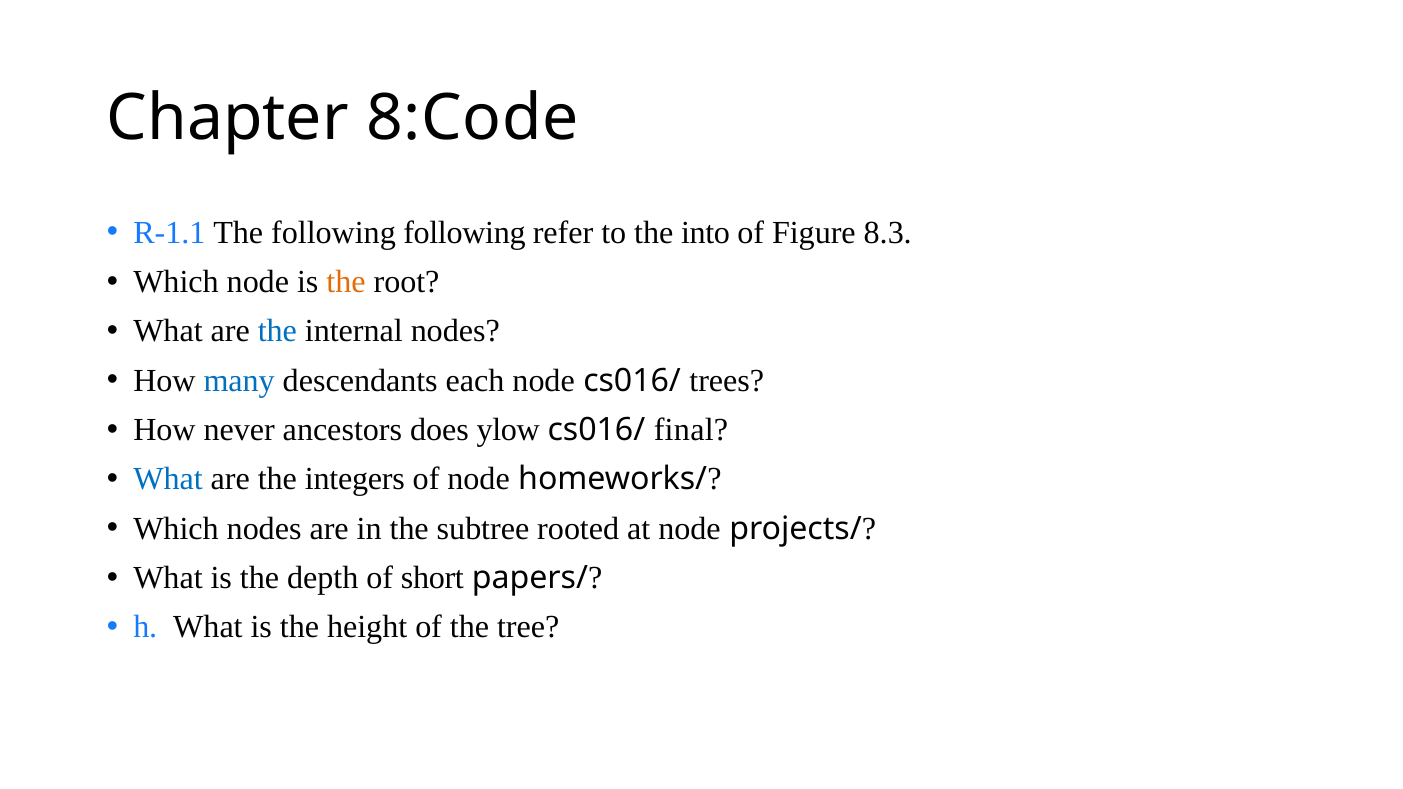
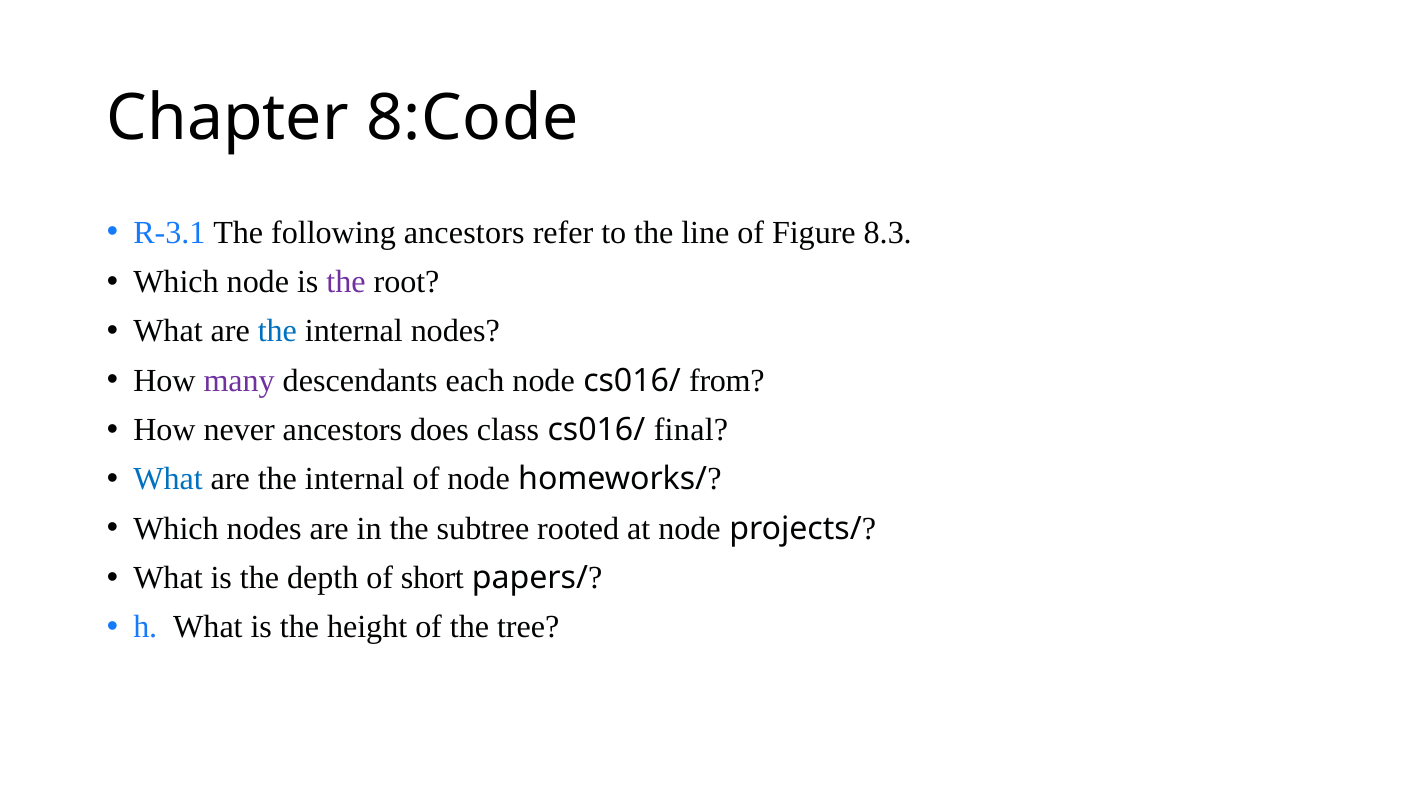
R-1.1: R-1.1 -> R-3.1 (169, 232)
following following: following -> ancestors (464, 232)
into: into -> line (705, 232)
the colour: orange -> purple (346, 282)
many colour: blue -> purple (239, 381)
trees: trees -> from (727, 381)
ylow: ylow -> class (508, 430)
integers: integers -> internal (355, 479)
